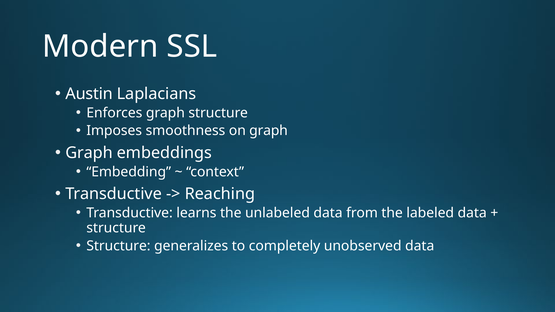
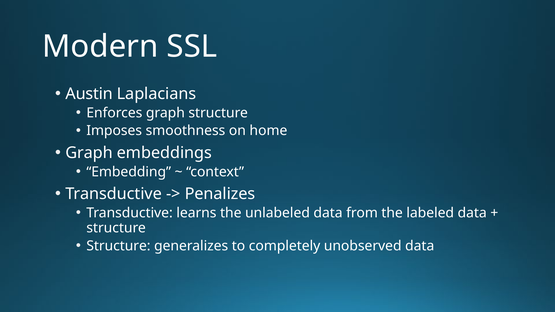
on graph: graph -> home (268, 131)
Reaching: Reaching -> Penalizes (220, 194)
